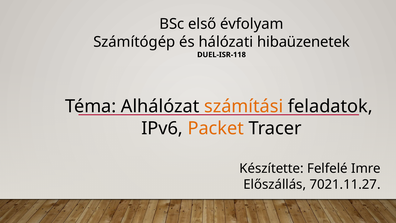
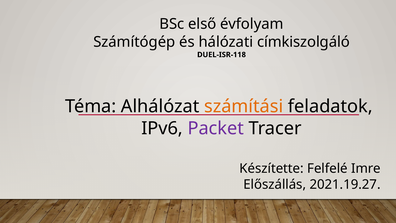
hibaüzenetek: hibaüzenetek -> címkiszolgáló (303, 42)
Packet colour: orange -> purple (216, 128)
7021.11.27: 7021.11.27 -> 2021.19.27 (345, 184)
